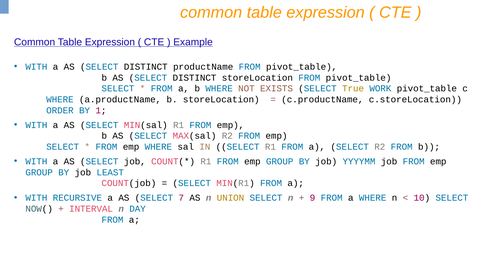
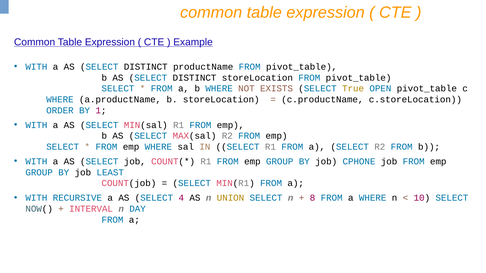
WORK: WORK -> OPEN (380, 89)
YYYYMM: YYYYMM -> CPHONE (359, 162)
7: 7 -> 4 (181, 198)
9: 9 -> 8 (313, 198)
